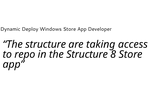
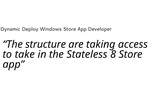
repo: repo -> take (25, 54)
in the Structure: Structure -> Stateless (87, 54)
